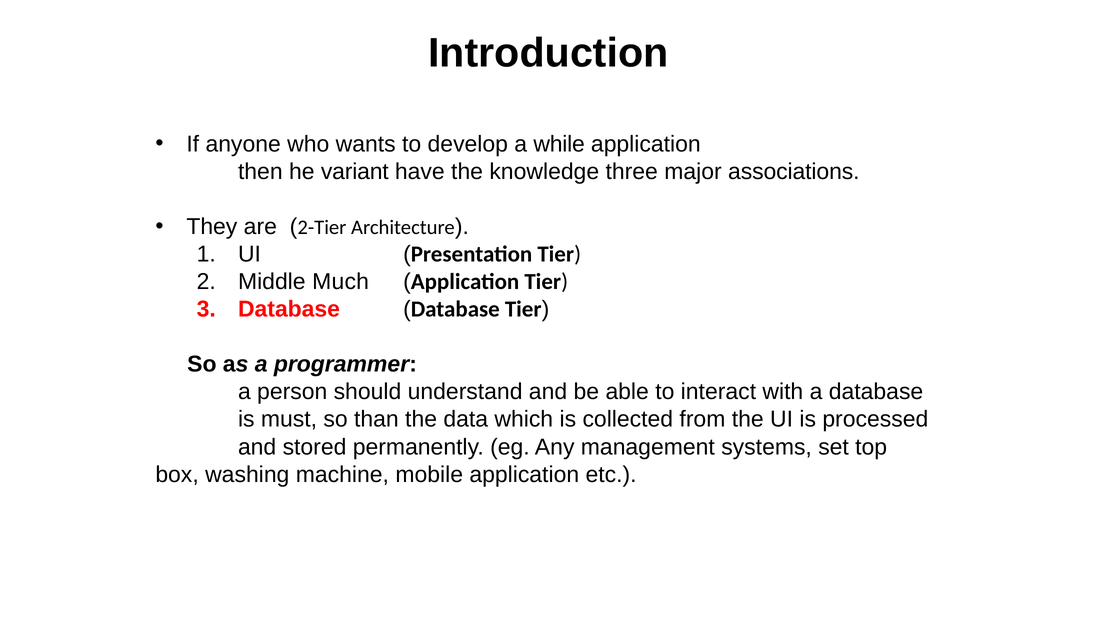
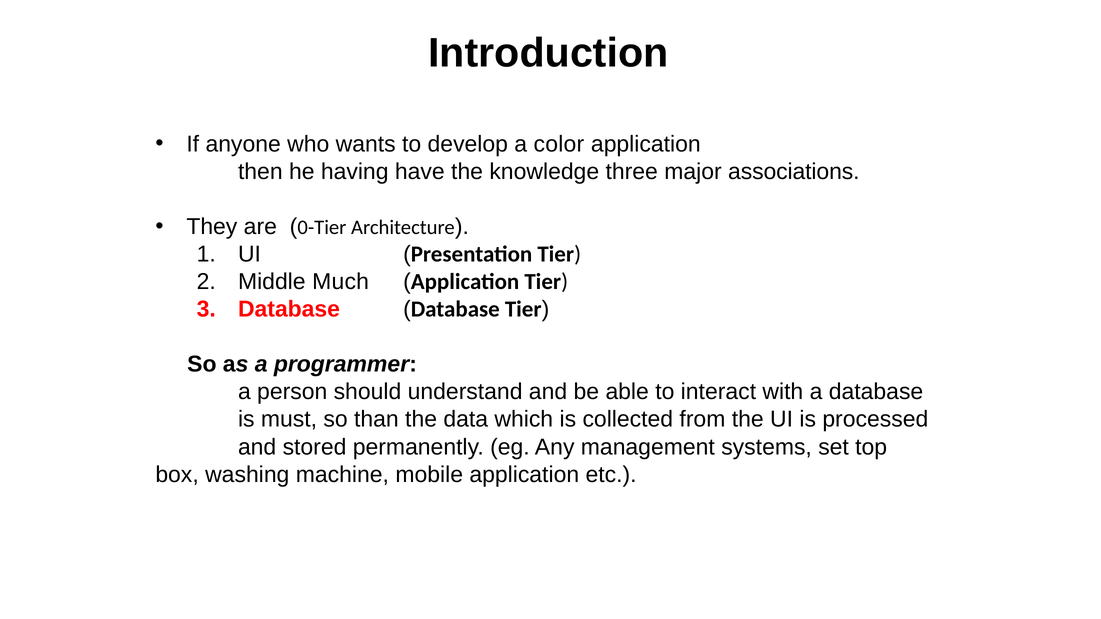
while: while -> color (559, 144)
variant: variant -> having (355, 172)
2-Tier: 2-Tier -> 0-Tier (322, 228)
